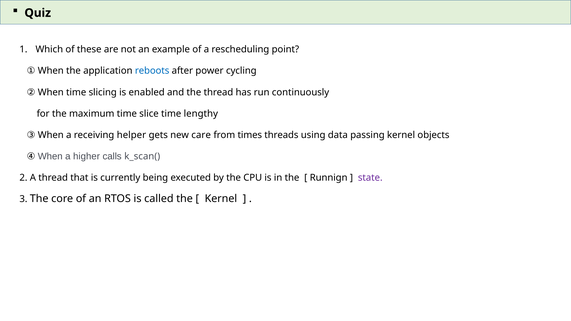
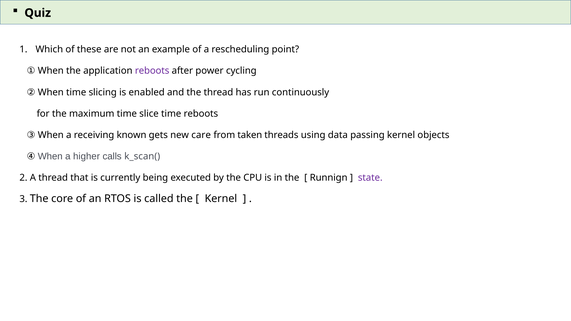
reboots colour: blue -> purple (152, 71)
time lengthy: lengthy -> reboots (201, 114)
helper: helper -> known (132, 135)
times: times -> taken (250, 135)
